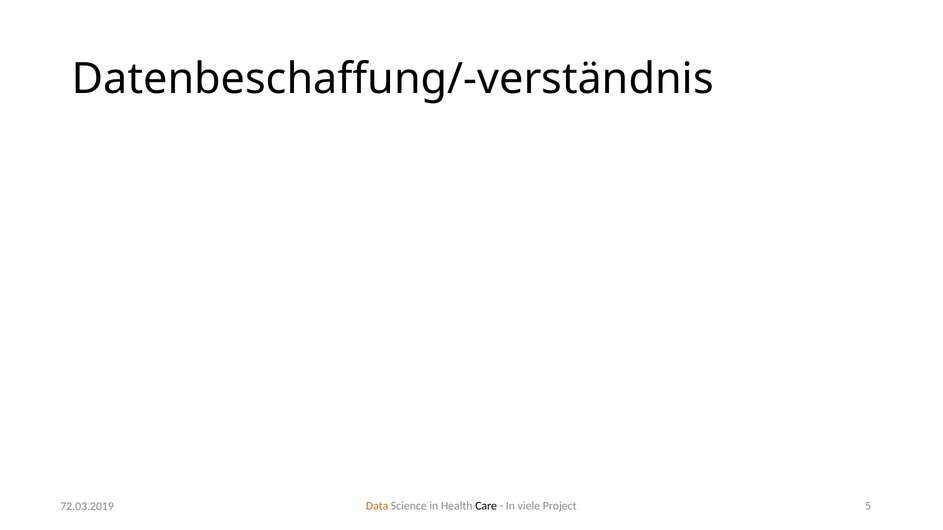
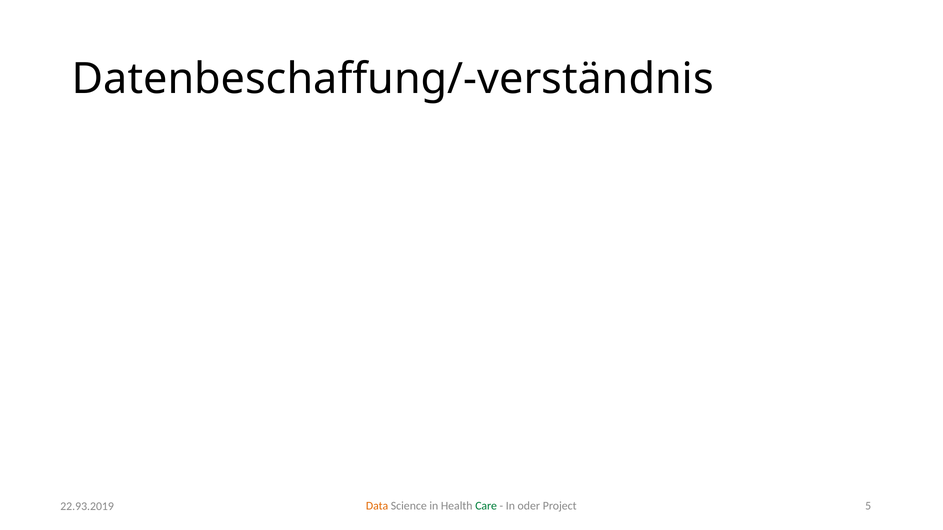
Care colour: black -> green (486, 506)
viele: viele -> oder (529, 506)
72.03.2019: 72.03.2019 -> 22.93.2019 (87, 507)
